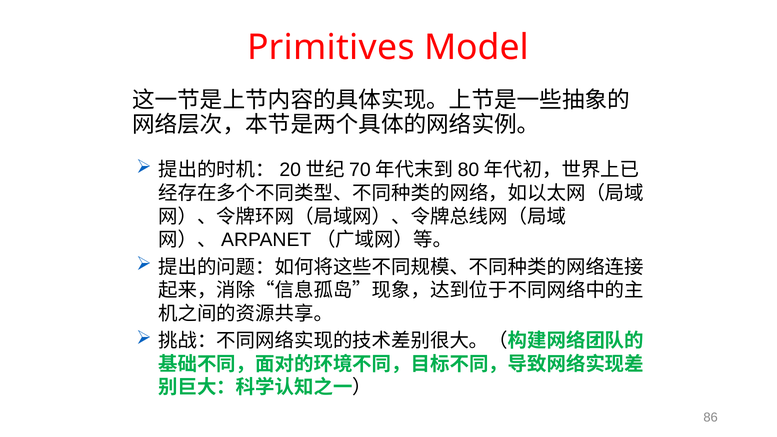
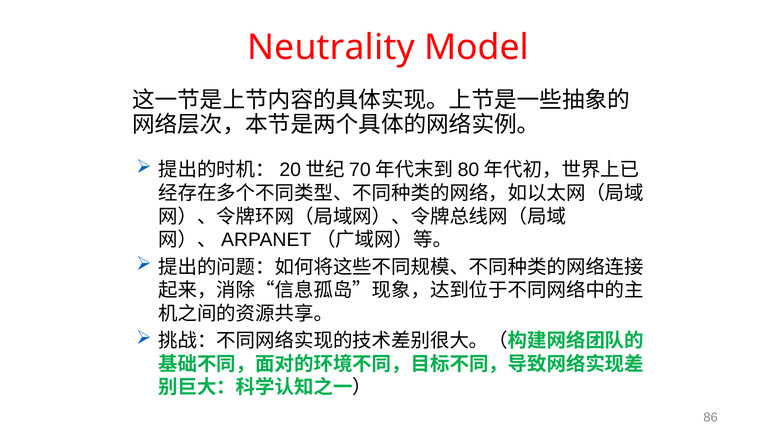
Primitives: Primitives -> Neutrality (331, 47)
